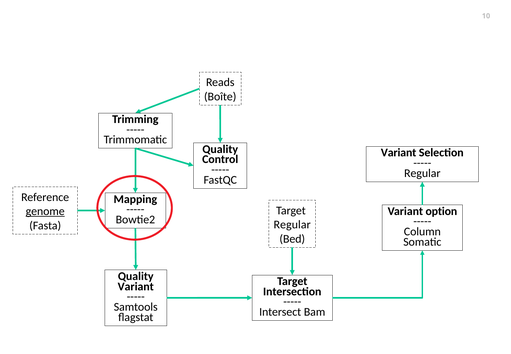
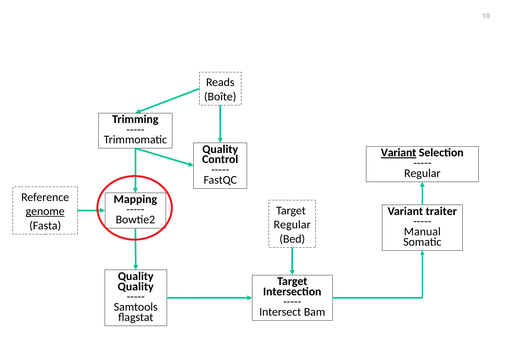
Variant underline: none -> present (399, 153)
option: option -> traiter (441, 211)
Column: Column -> Manual (422, 231)
Variant: Variant -> Quality (136, 286)
